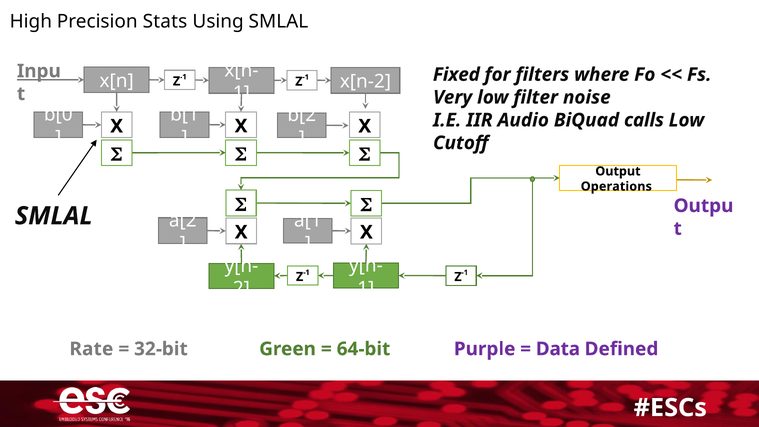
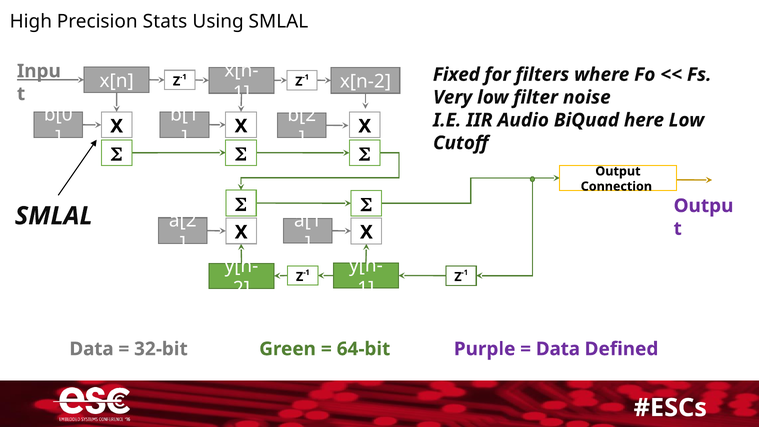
calls: calls -> here (644, 120)
Operations: Operations -> Connection (616, 186)
Rate: Rate -> Data (92, 349)
